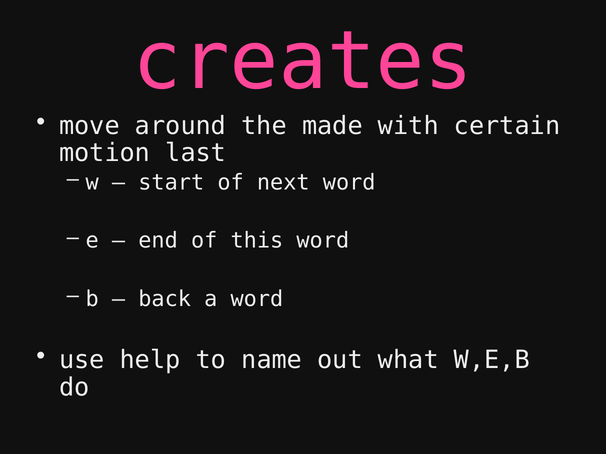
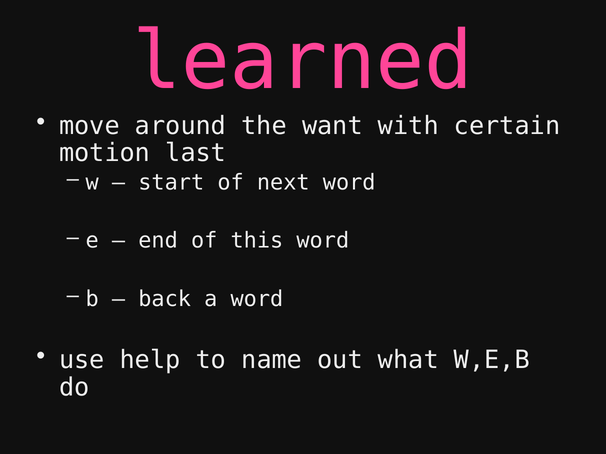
creates: creates -> learned (303, 62)
made: made -> want (332, 126)
